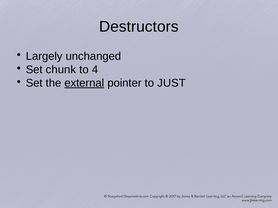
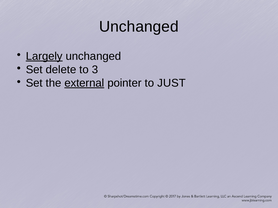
Destructors: Destructors -> Unchanged (139, 27)
Largely underline: none -> present (44, 56)
chunk: chunk -> delete (61, 70)
4: 4 -> 3 (95, 70)
